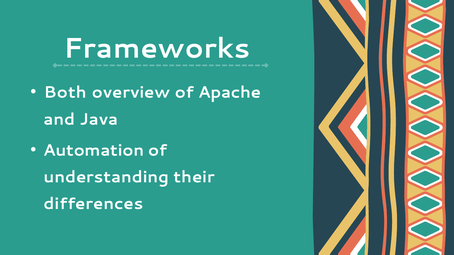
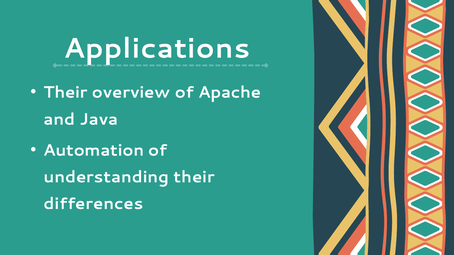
Frameworks: Frameworks -> Applications (157, 49)
Both: Both -> Their (65, 93)
